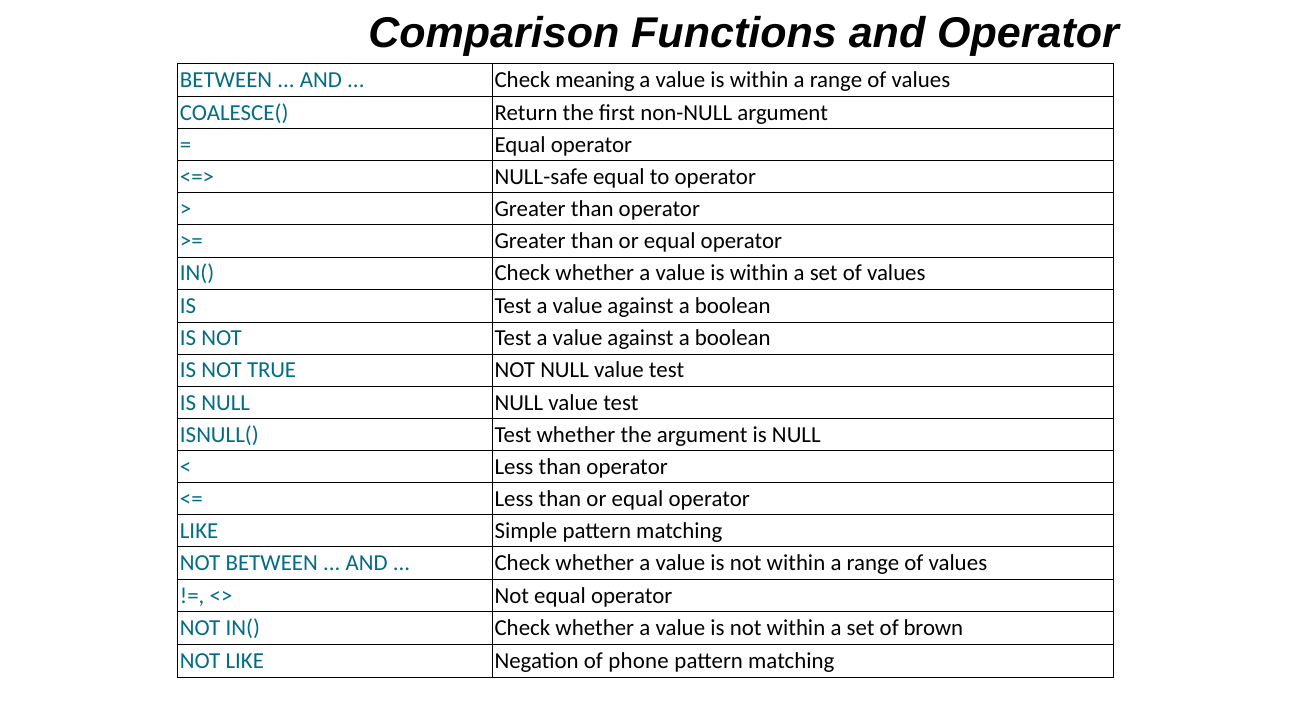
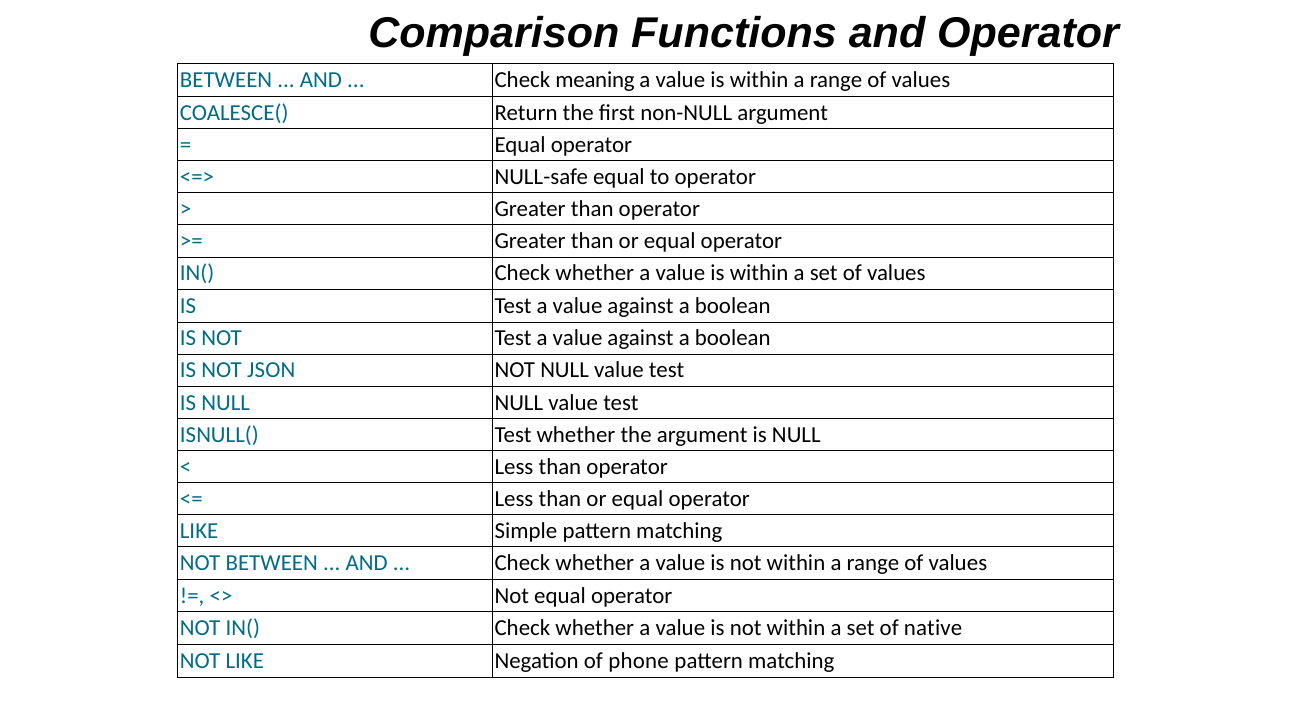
TRUE: TRUE -> JSON (271, 371)
brown: brown -> native (933, 628)
